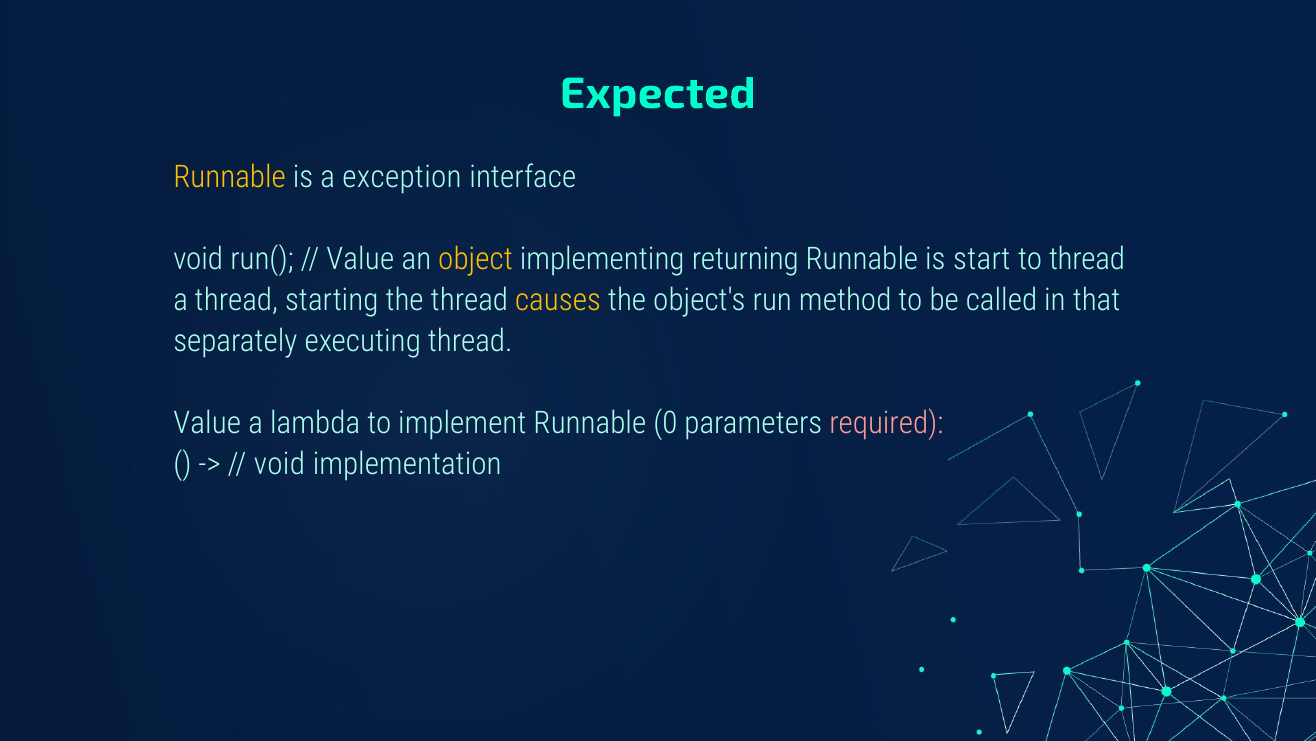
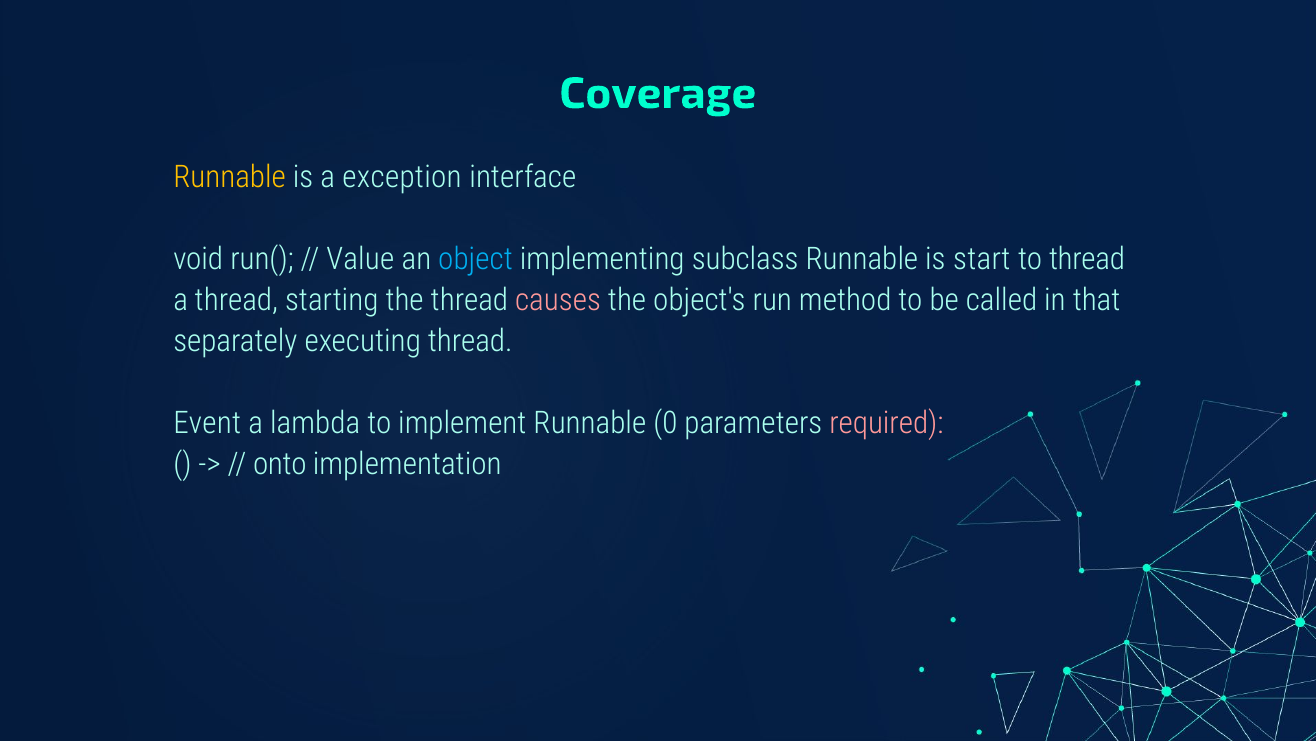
Expected: Expected -> Coverage (658, 93)
object colour: yellow -> light blue (476, 259)
returning: returning -> subclass (745, 259)
causes colour: yellow -> pink (558, 300)
Value: Value -> Event (207, 423)
void: void -> onto (280, 464)
